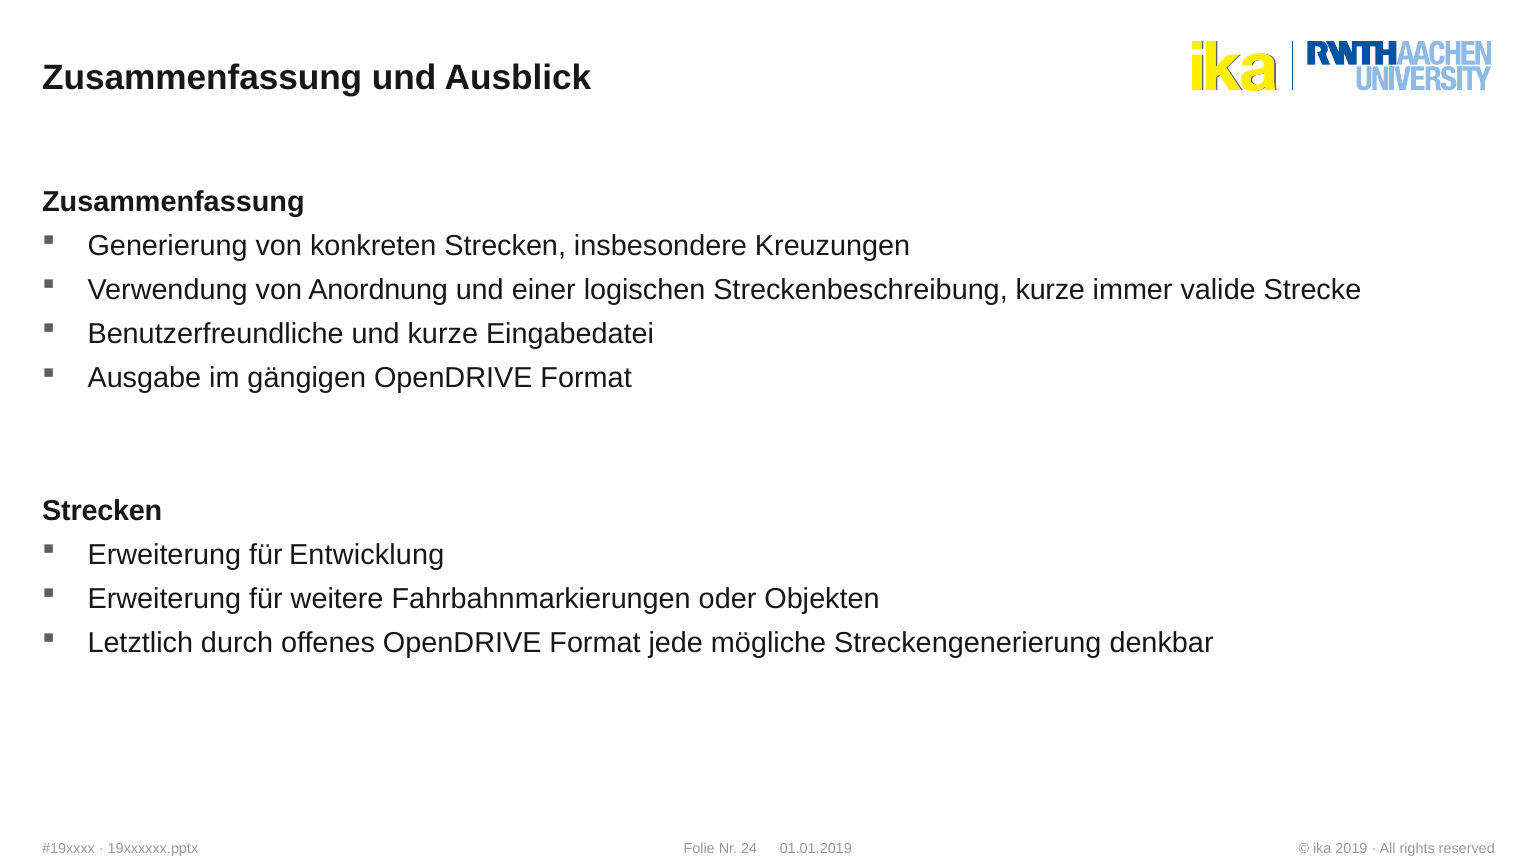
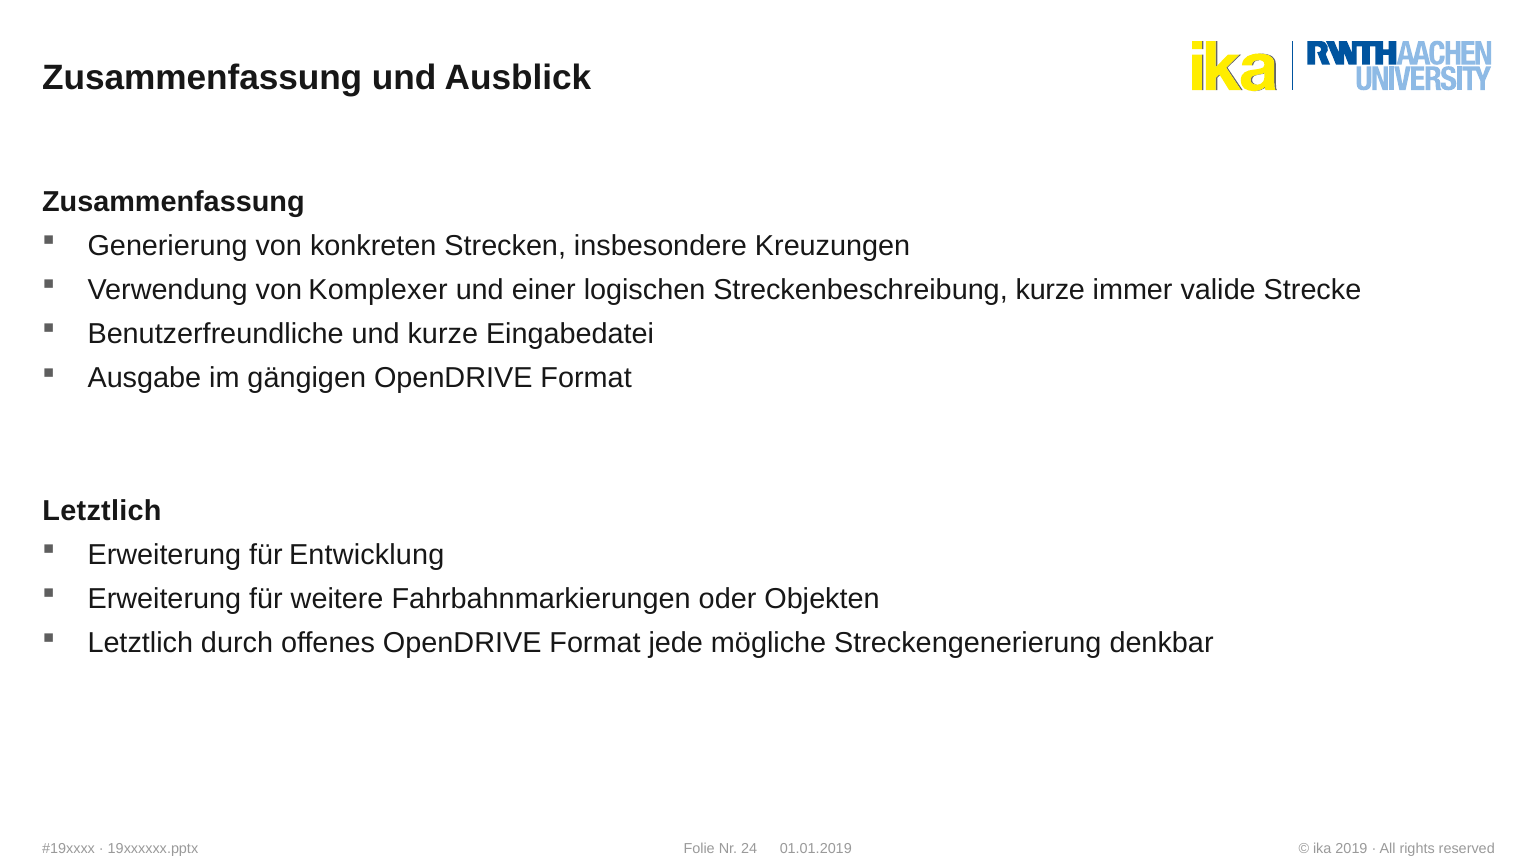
Anordnung: Anordnung -> Komplexer (378, 290)
Strecken: Strecken -> Letztlich (102, 511)
